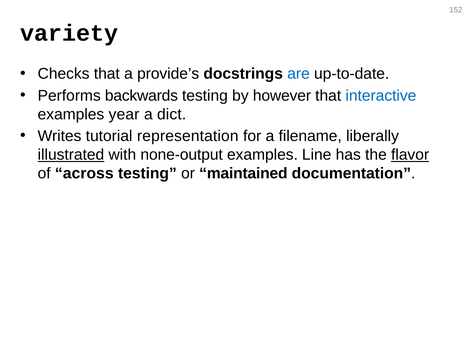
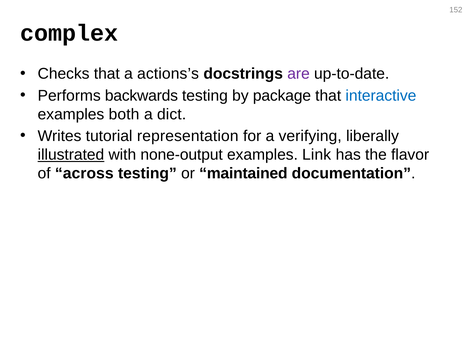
variety: variety -> complex (69, 33)
provide’s: provide’s -> actions’s (168, 74)
are colour: blue -> purple (299, 74)
however: however -> package (282, 96)
year: year -> both (124, 114)
filename: filename -> verifying (310, 136)
Line: Line -> Link (317, 155)
flavor underline: present -> none (410, 155)
